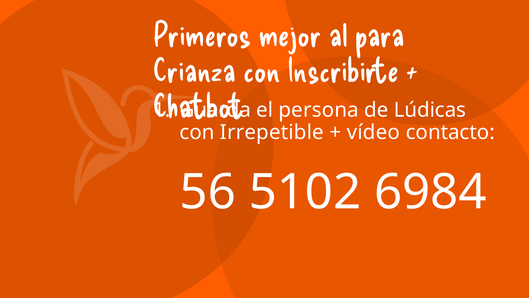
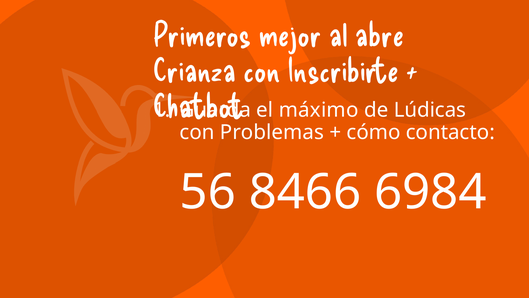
para: para -> abre (380, 35)
persona: persona -> máximo (319, 110)
Irrepetible: Irrepetible -> Problemas (272, 132)
vídeo: vídeo -> cómo (374, 132)
5102: 5102 -> 8466 (305, 192)
